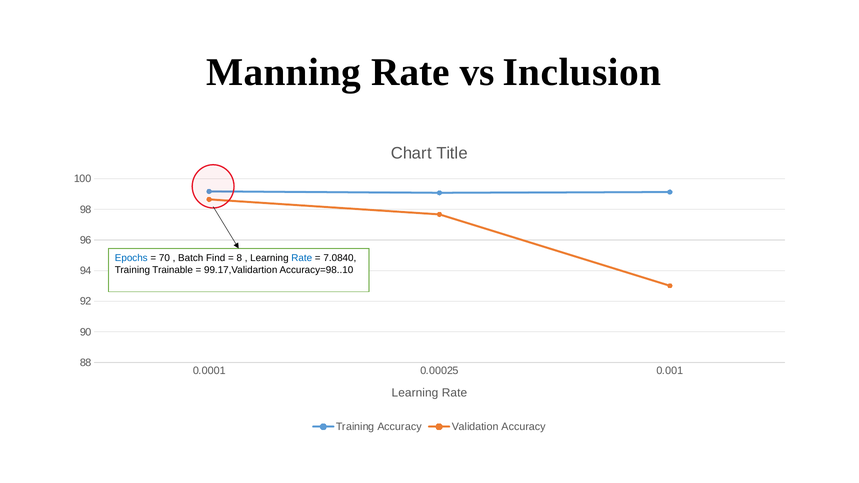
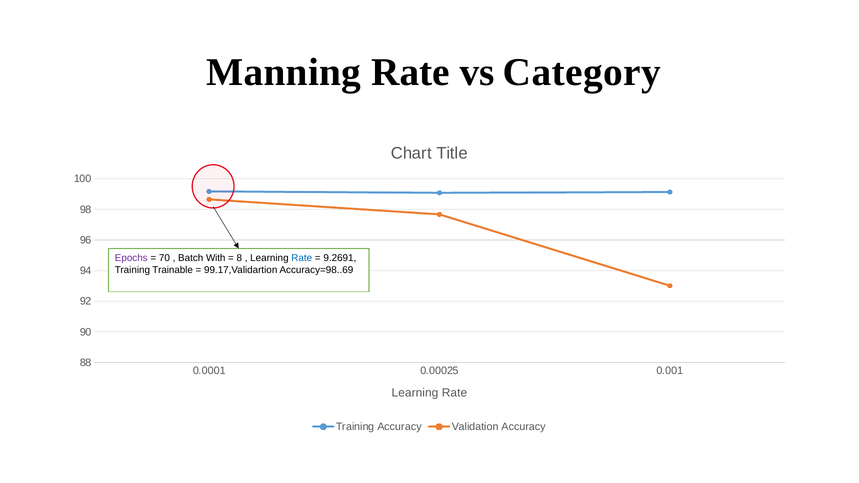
Inclusion: Inclusion -> Category (582, 72)
Epochs colour: blue -> purple (131, 258)
Find: Find -> With (216, 258)
7.0840: 7.0840 -> 9.2691 (340, 258)
Accuracy=98..10: Accuracy=98..10 -> Accuracy=98..69 (316, 270)
